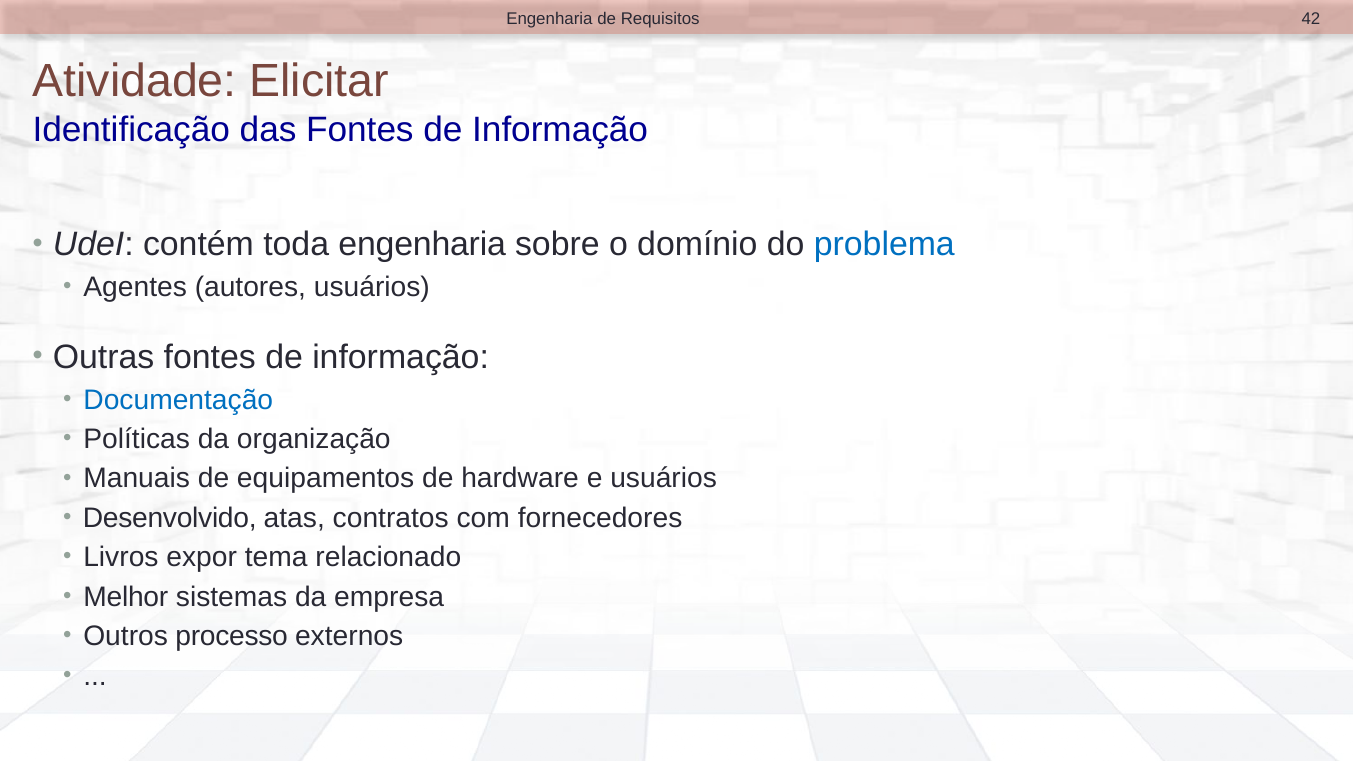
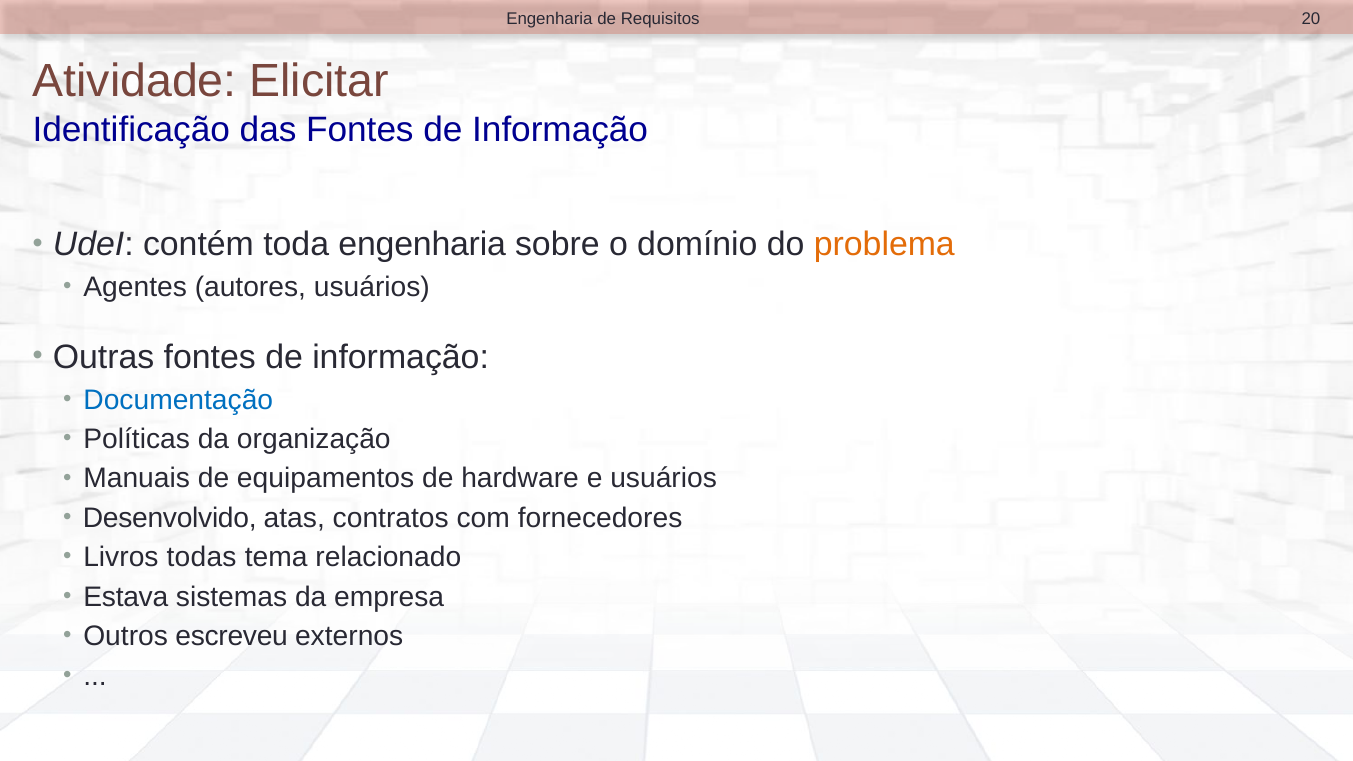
42: 42 -> 20 (1311, 19)
problema colour: blue -> orange (884, 245)
expor: expor -> todas (202, 558)
Melhor: Melhor -> Estava (126, 597)
processo: processo -> escreveu (232, 637)
